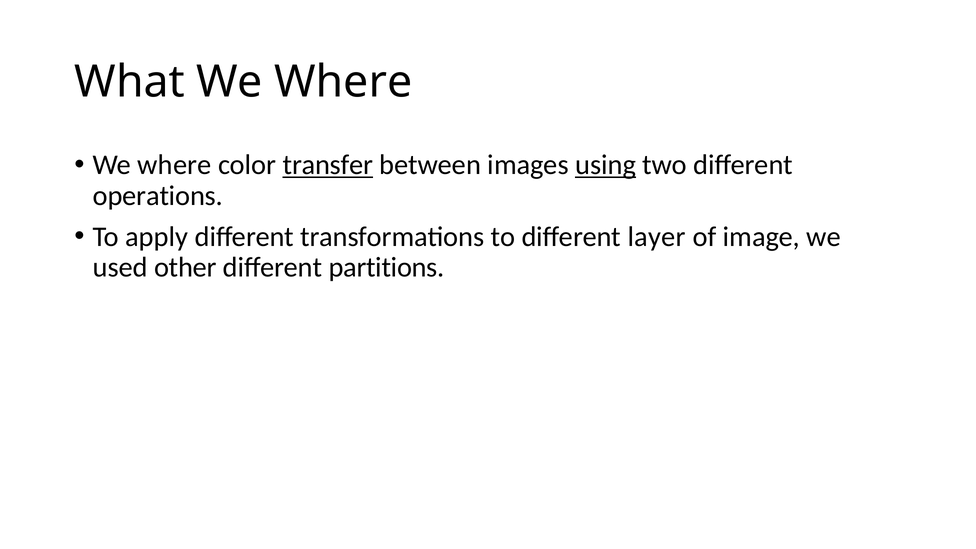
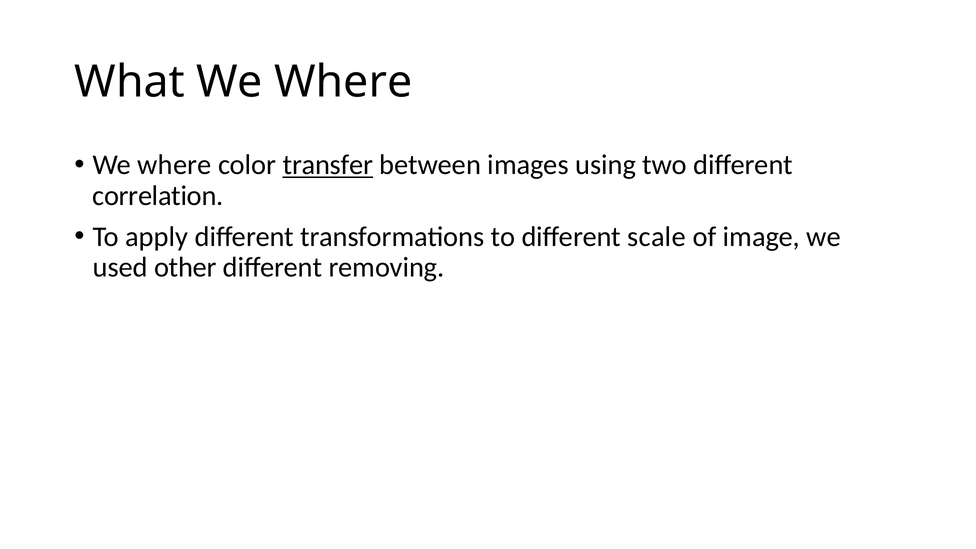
using underline: present -> none (606, 165)
operations: operations -> correlation (158, 196)
layer: layer -> scale (657, 237)
partitions: partitions -> removing (386, 267)
